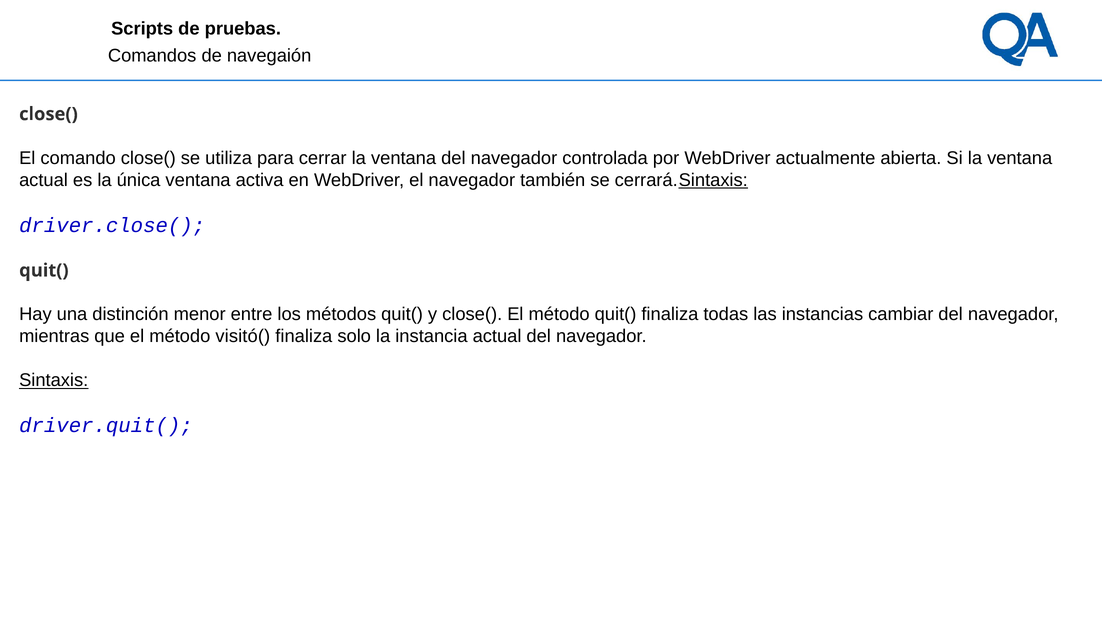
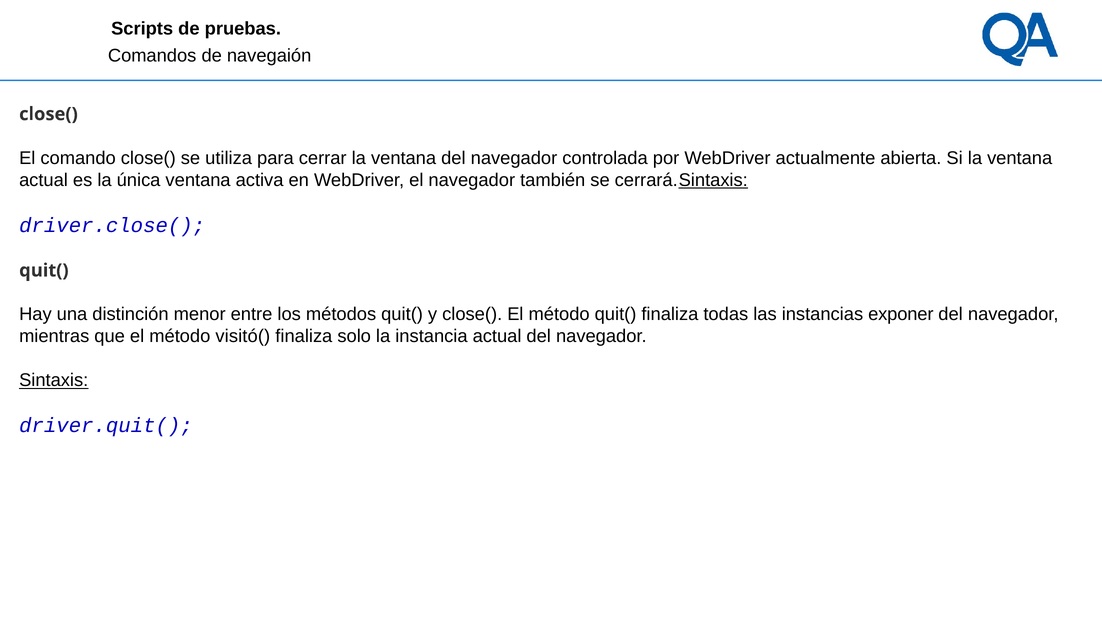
cambiar: cambiar -> exponer (901, 314)
